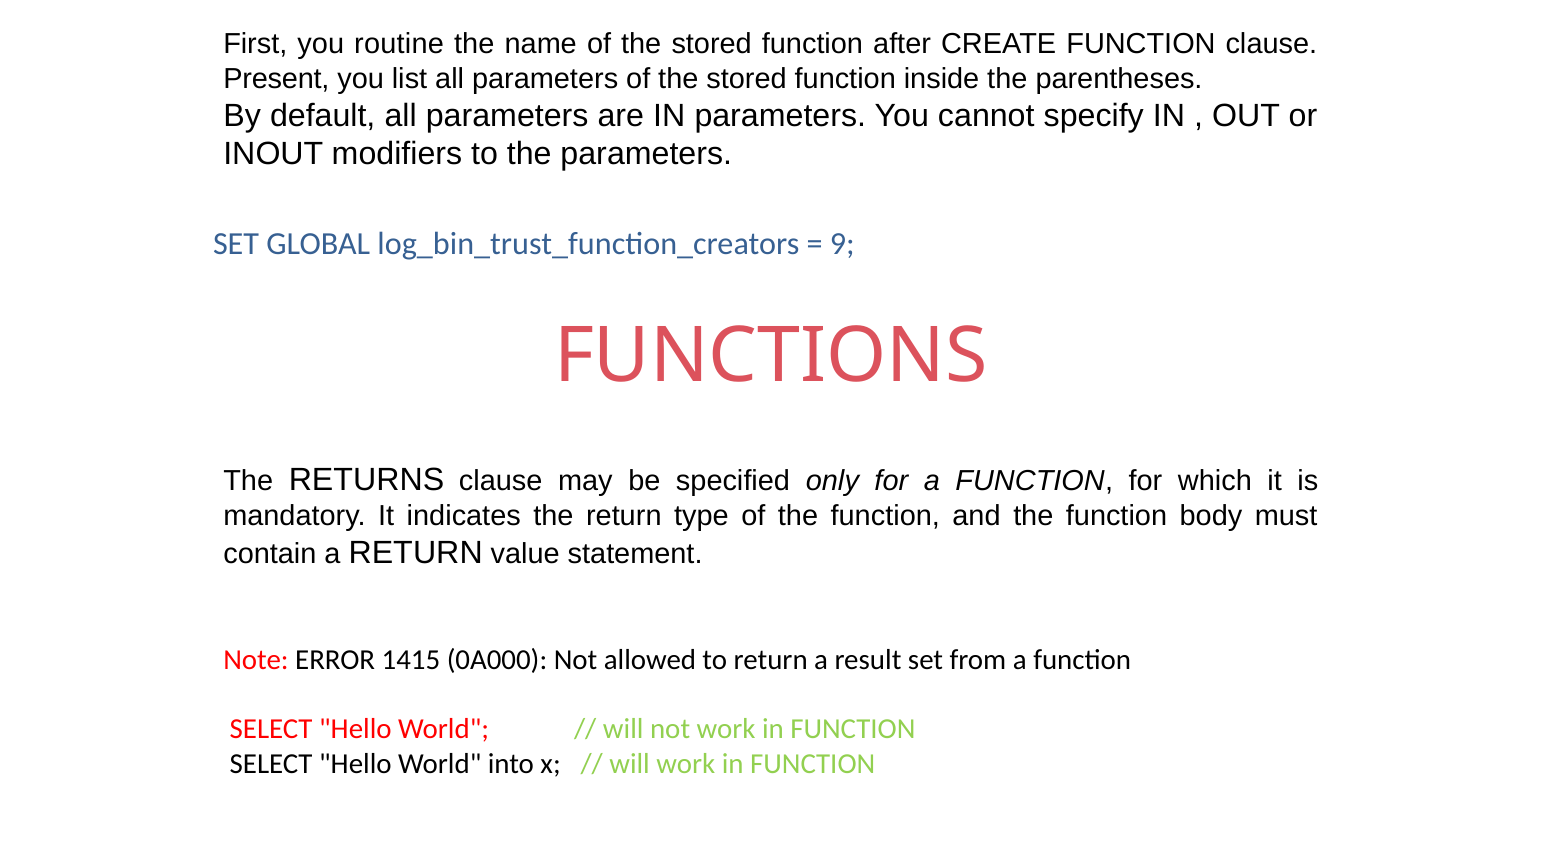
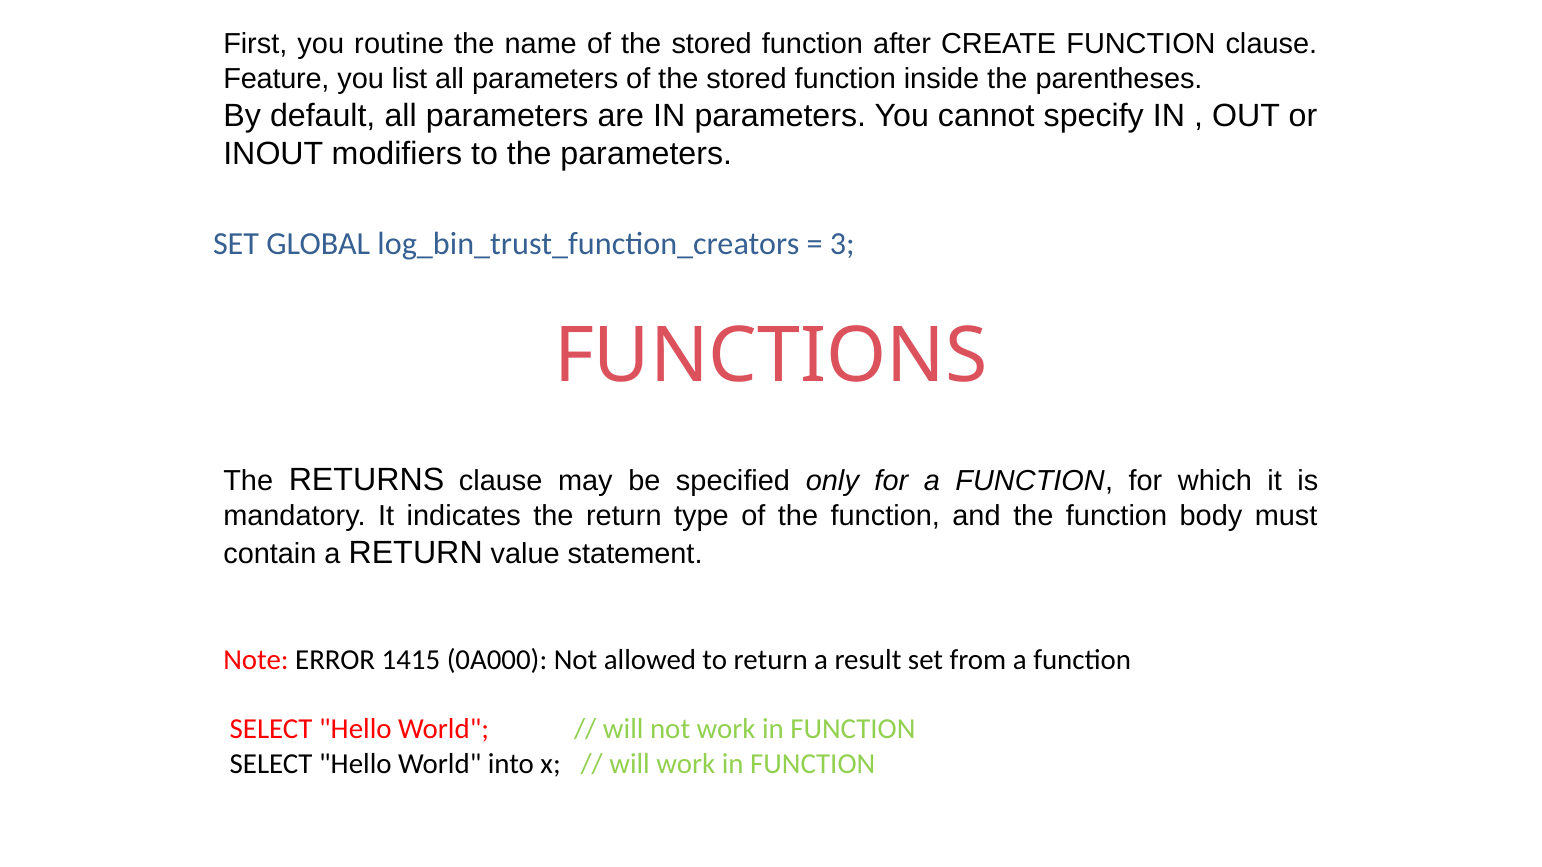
Present: Present -> Feature (276, 79)
9: 9 -> 3 (842, 244)
